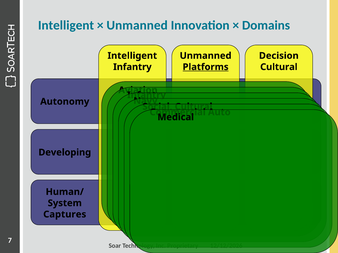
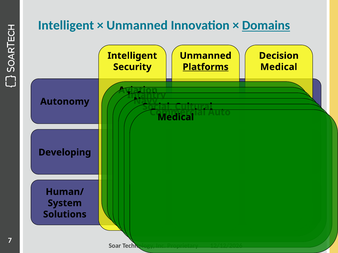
Domains underline: none -> present (266, 25)
Infantry: Infantry -> Security (132, 67)
Cultural: Cultural -> Medical (279, 67)
Captures: Captures -> Solutions (65, 215)
